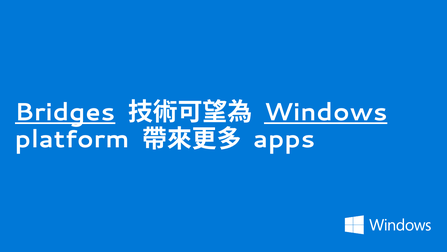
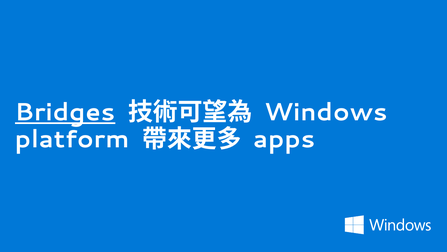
Windows underline: present -> none (326, 112)
